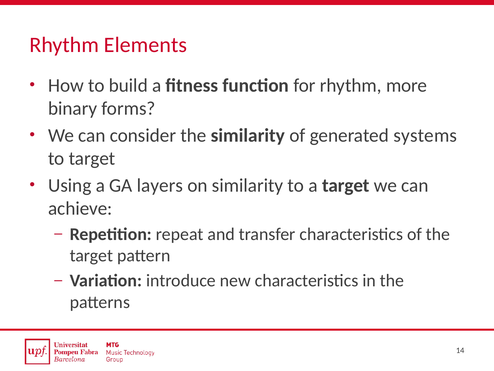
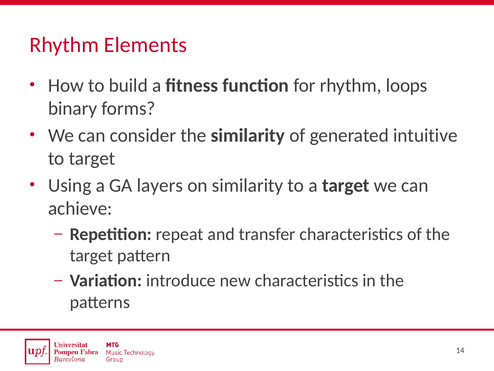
more: more -> loops (407, 85)
systems: systems -> intuitive (425, 135)
